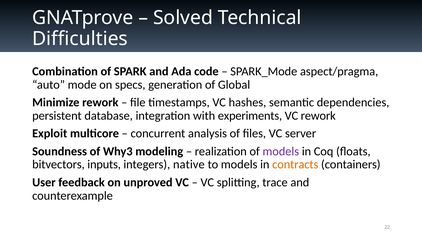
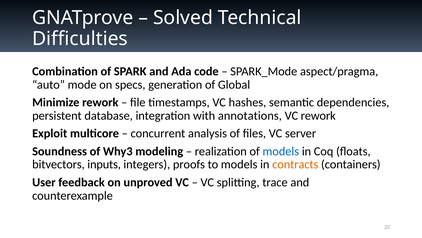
experiments: experiments -> annotations (250, 116)
models colour: purple -> blue (281, 151)
native: native -> proofs (189, 164)
